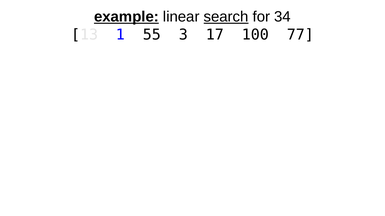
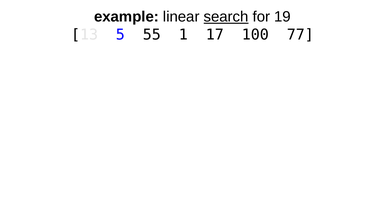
example underline: present -> none (126, 17)
34: 34 -> 19 (283, 17)
1: 1 -> 5 (120, 35)
3: 3 -> 1 (183, 35)
